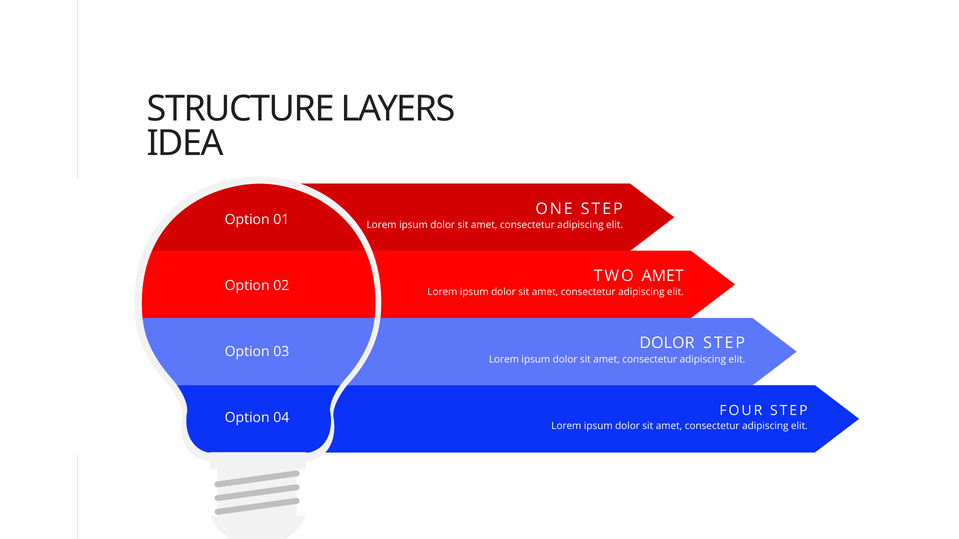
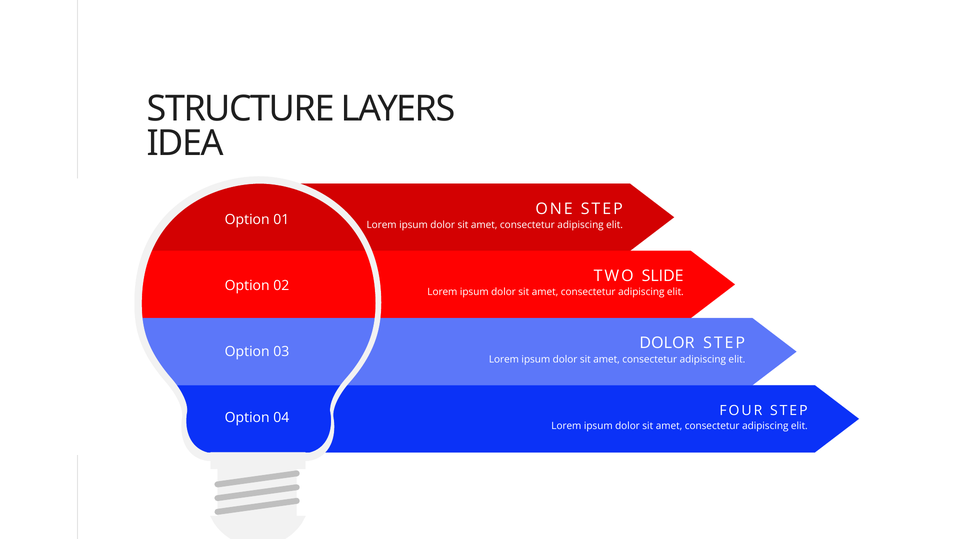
TWO AMET: AMET -> SLIDE (663, 276)
